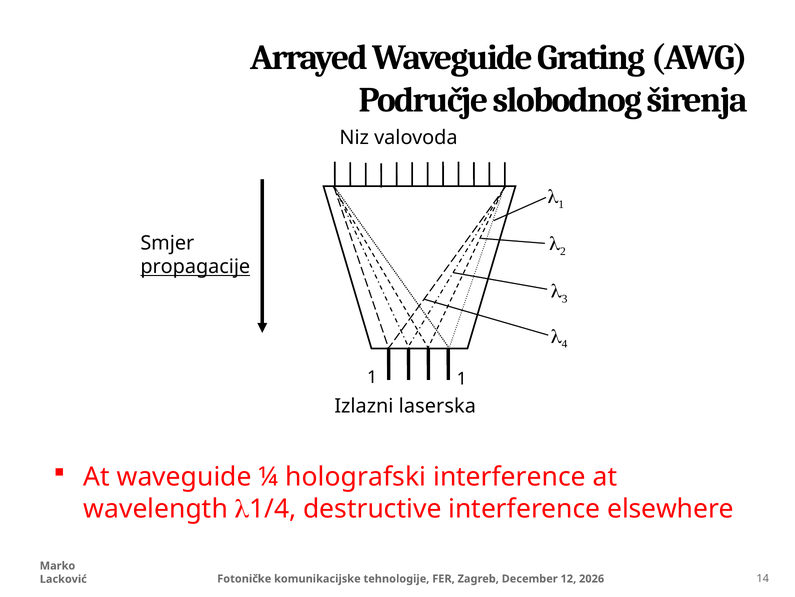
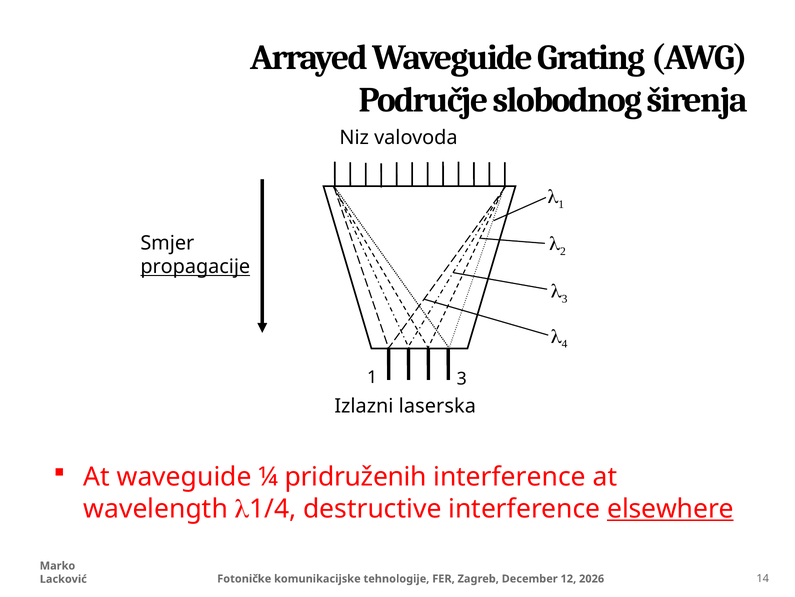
1 1: 1 -> 3 (462, 378)
holografski: holografski -> pridruženih (356, 476)
elsewhere underline: none -> present (670, 508)
